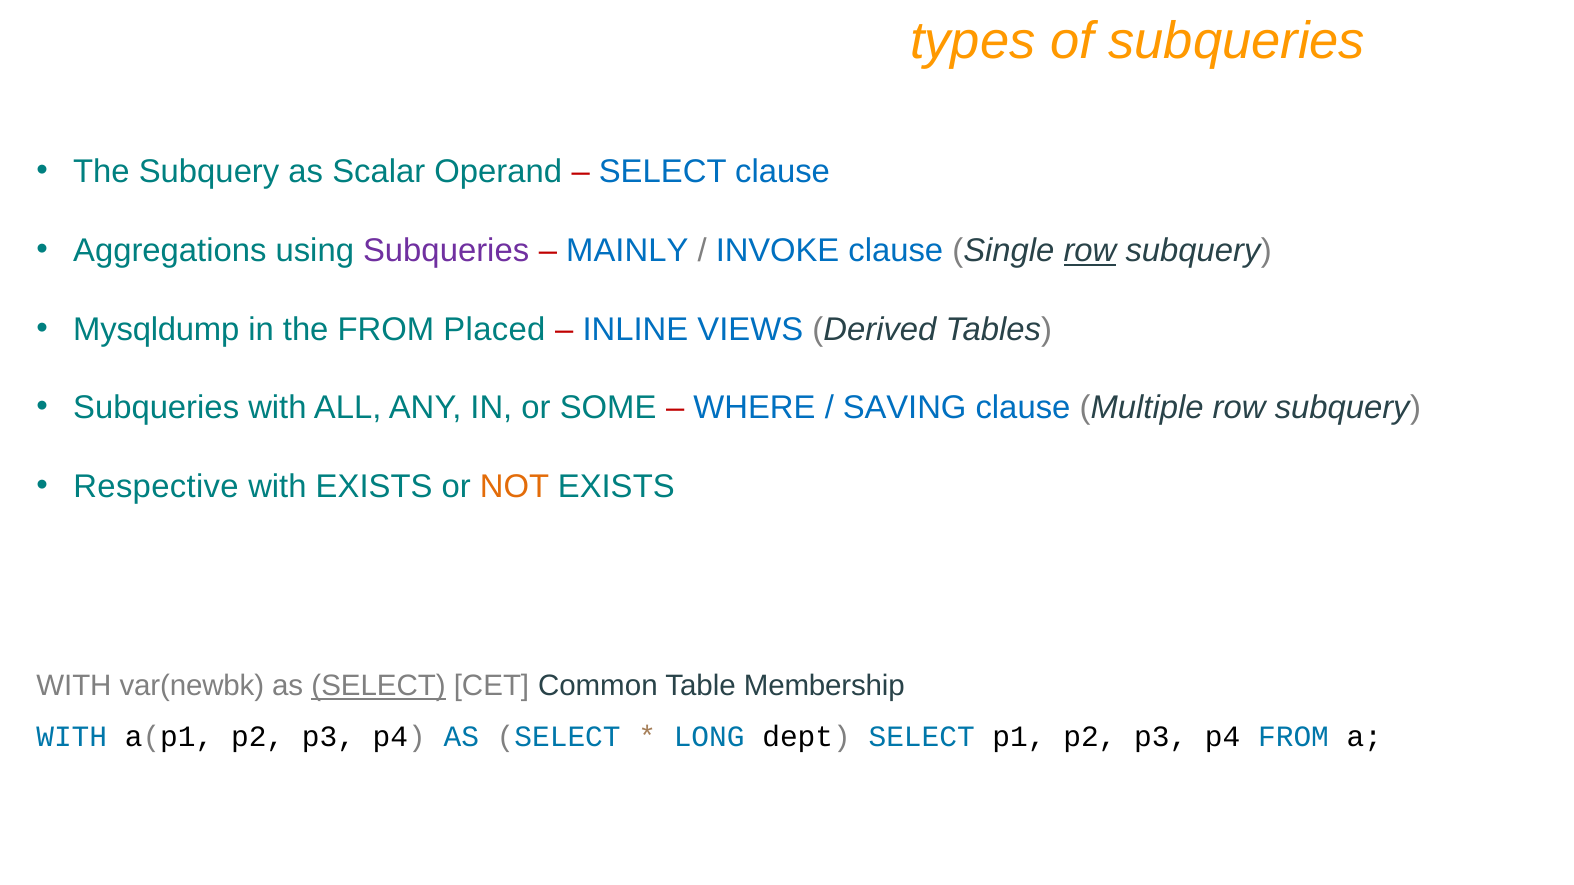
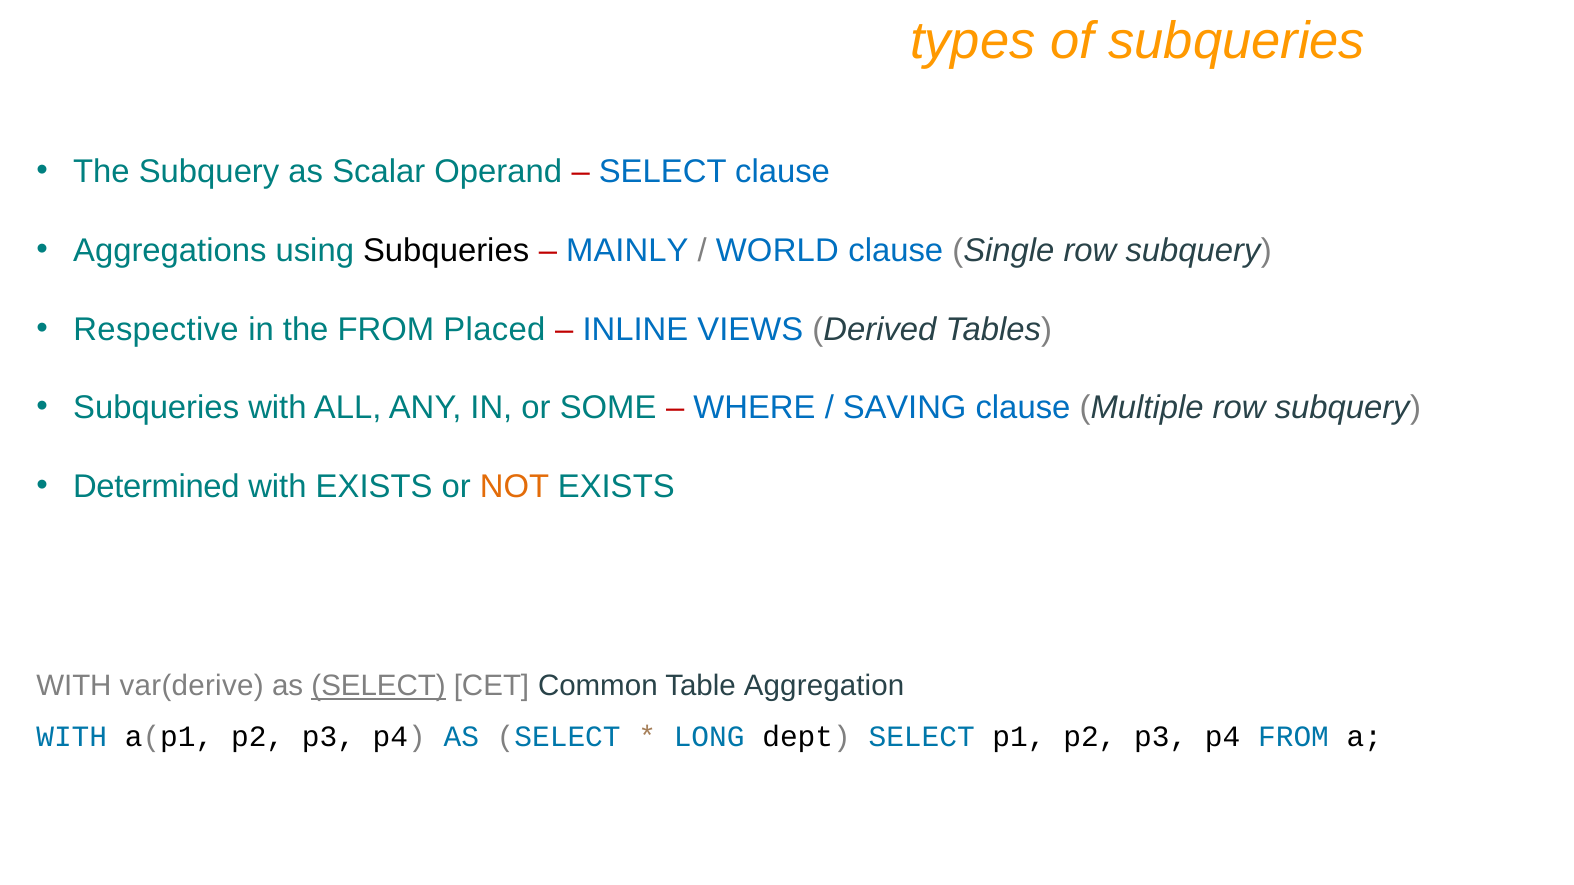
Subqueries colour: purple -> black (446, 251)
INVOKE: INVOKE -> WORLD (777, 251)
row underline: present -> none (1090, 251)
Mysqldump: Mysqldump -> Respective (156, 329)
Respective: Respective -> Determined (156, 487)
var(newbk: var(newbk -> var(derive (192, 686)
Membership: Membership -> Aggregation (824, 686)
